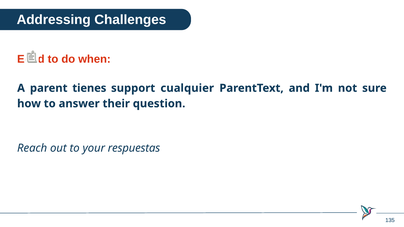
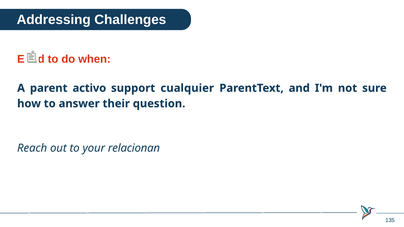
tienes: tienes -> activo (89, 88)
respuestas: respuestas -> relacionan (134, 148)
